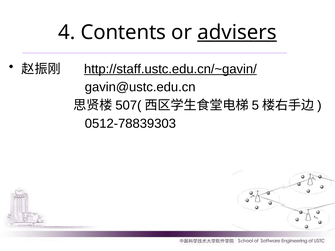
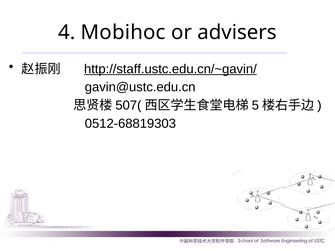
Contents: Contents -> Mobihoc (123, 32)
advisers underline: present -> none (237, 32)
0512-78839303: 0512-78839303 -> 0512-68819303 (130, 124)
